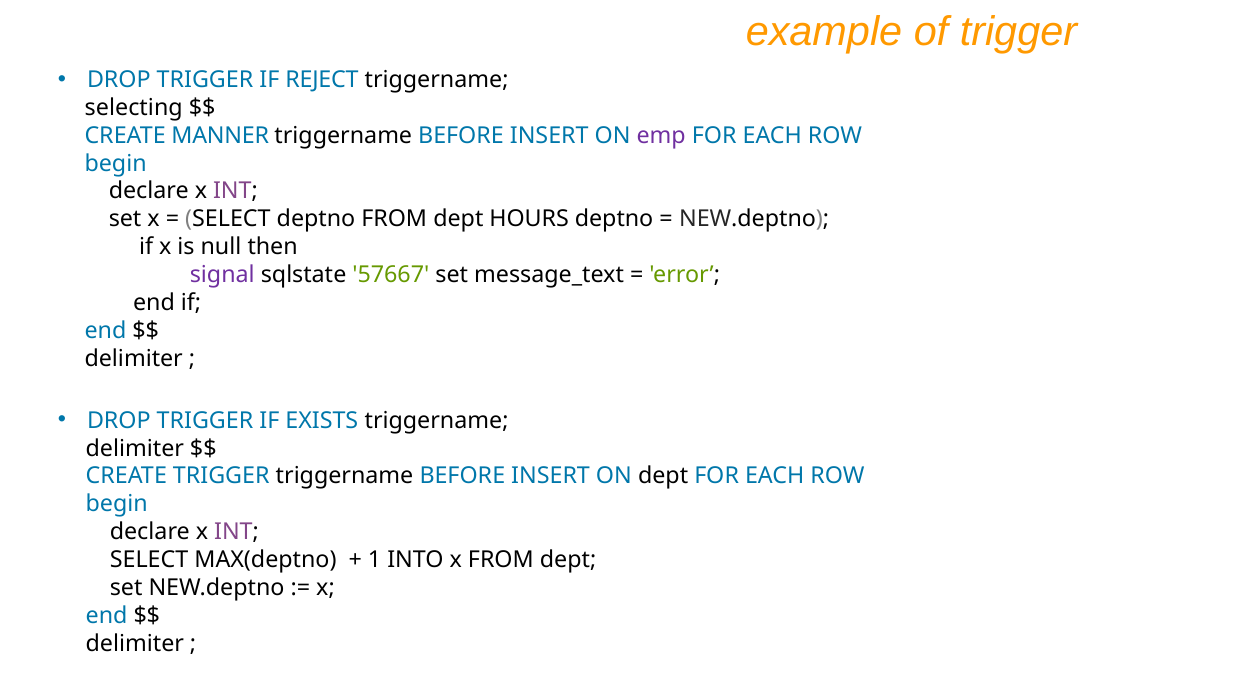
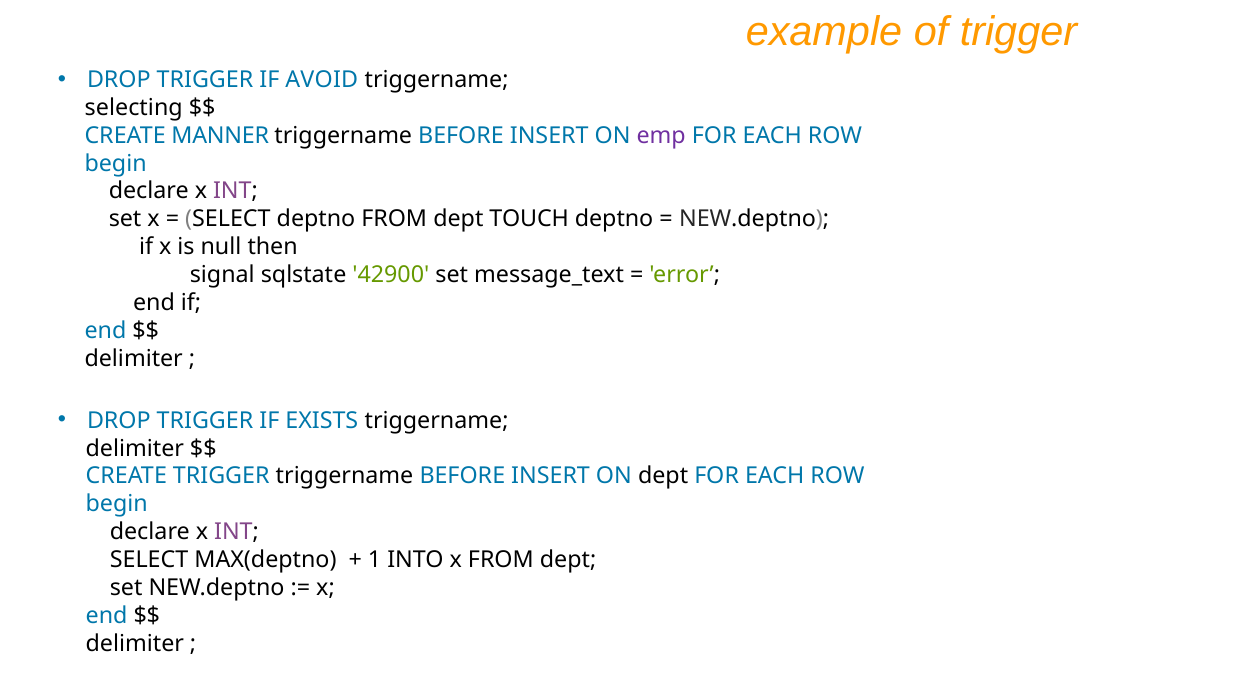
REJECT: REJECT -> AVOID (322, 80)
HOURS: HOURS -> TOUCH (529, 219)
signal colour: purple -> black (222, 275)
57667: 57667 -> 42900 (391, 275)
